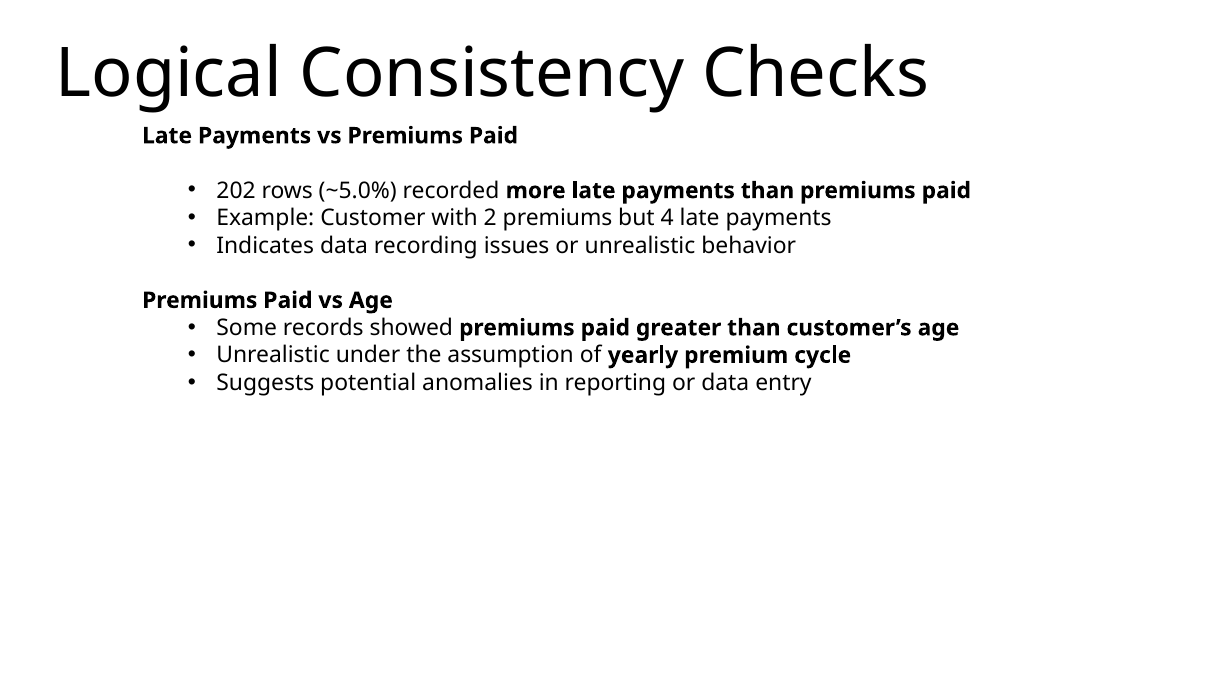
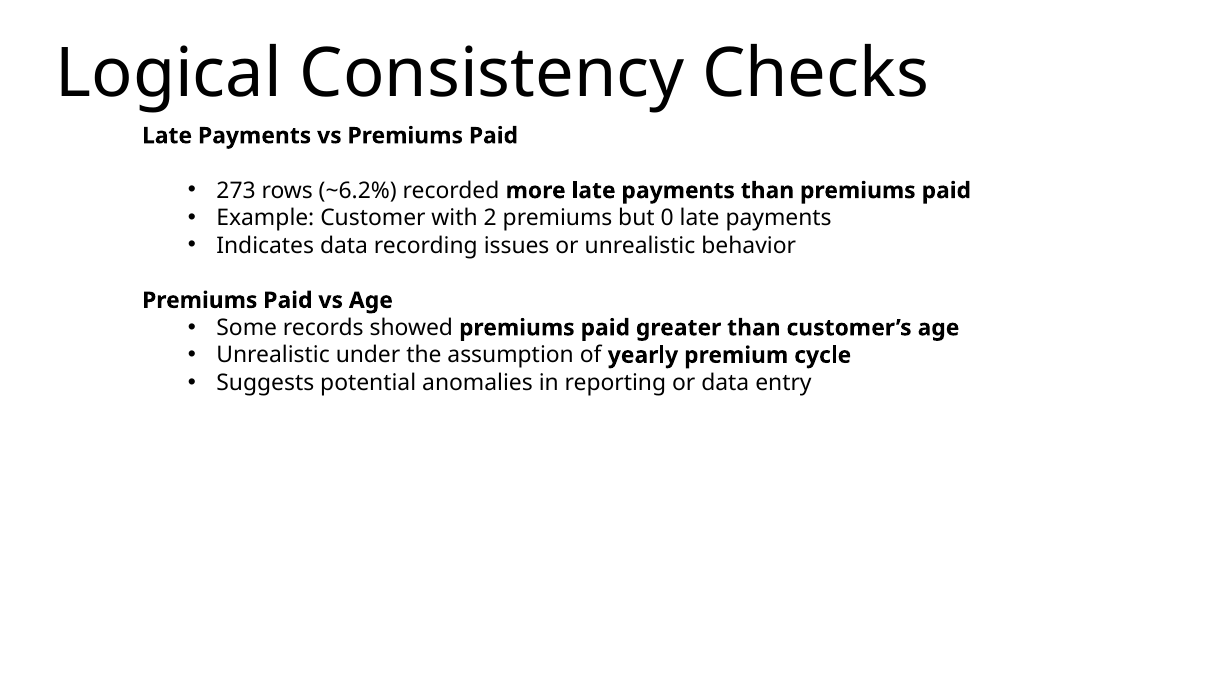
202: 202 -> 273 (236, 191)
~5.0%: ~5.0% -> ~6.2% (358, 191)
4: 4 -> 0 (667, 218)
